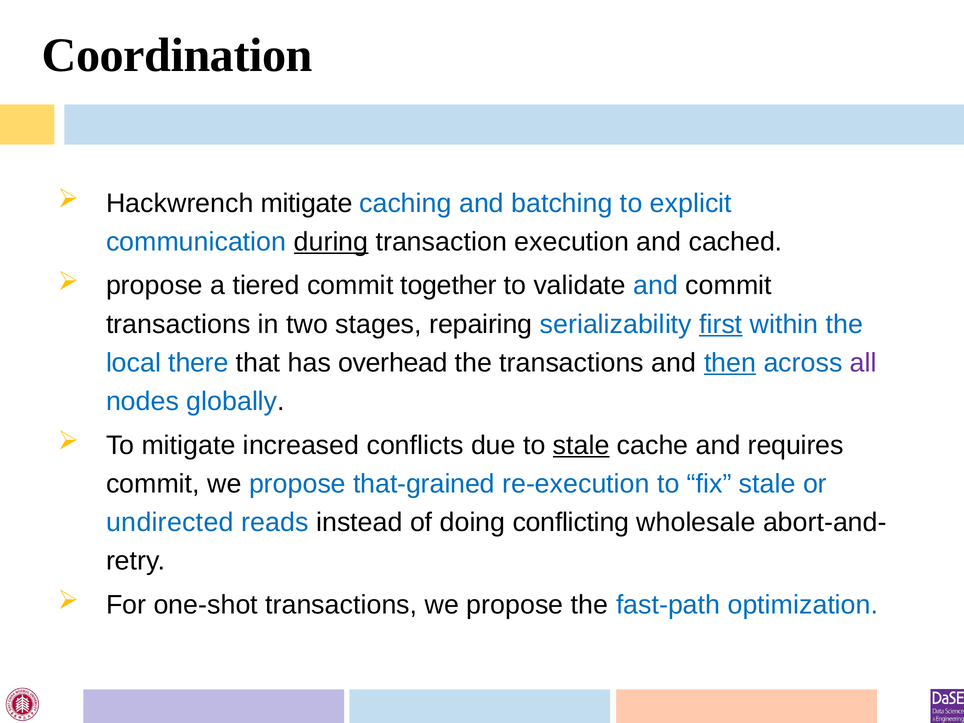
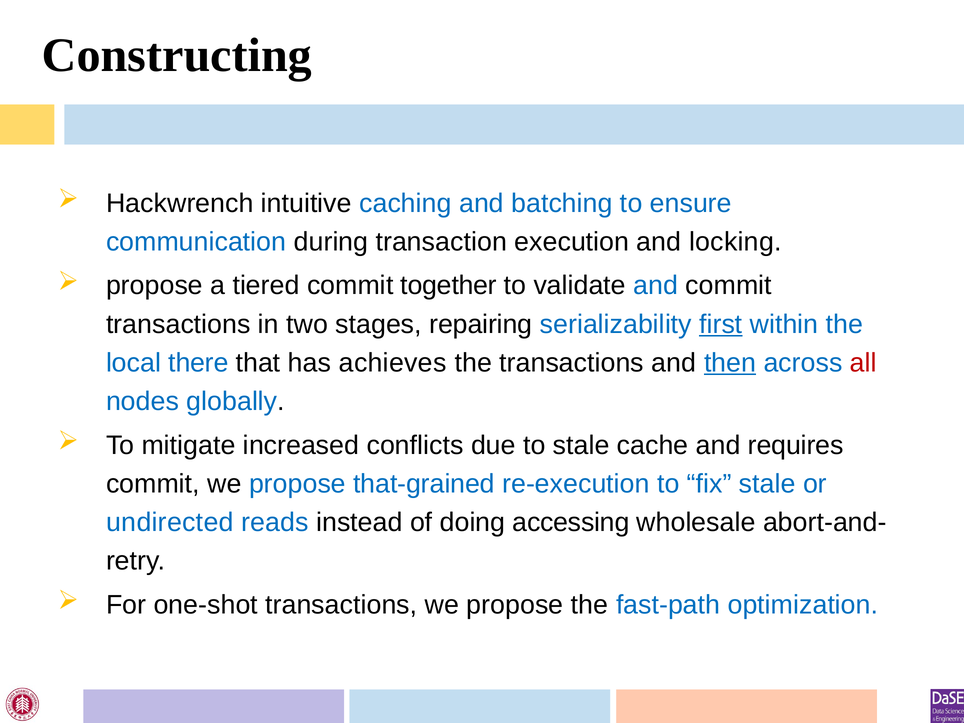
Coordination: Coordination -> Constructing (177, 56)
Hackwrench mitigate: mitigate -> intuitive (306, 203)
explicit: explicit -> ensure (691, 203)
during underline: present -> none (331, 242)
cached: cached -> locking (735, 242)
overhead: overhead -> achieves (393, 363)
all colour: purple -> red (863, 363)
stale underline: present -> none (581, 445)
conflicting: conflicting -> accessing (571, 522)
